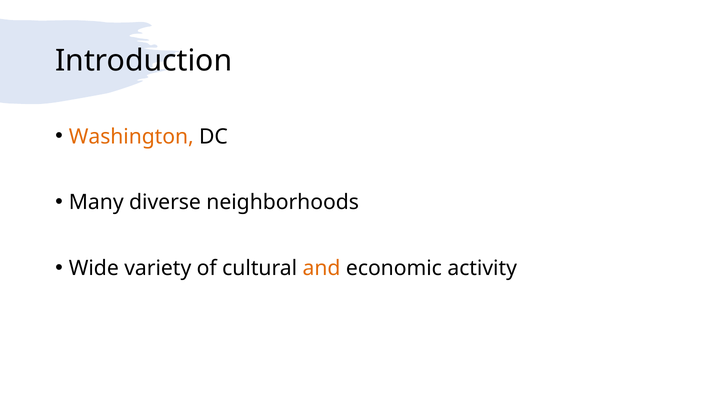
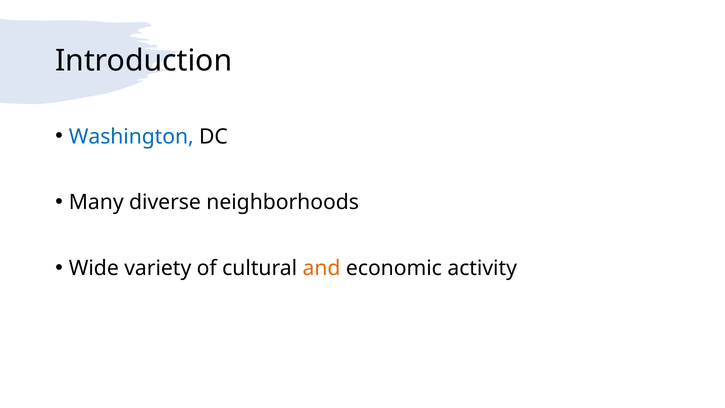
Washington colour: orange -> blue (131, 137)
